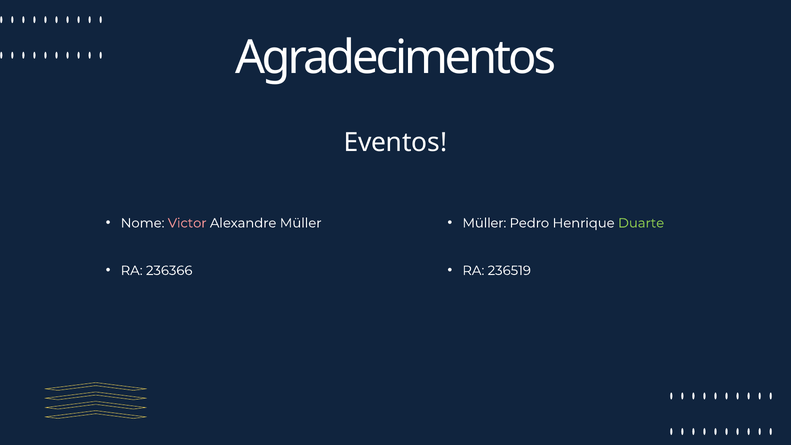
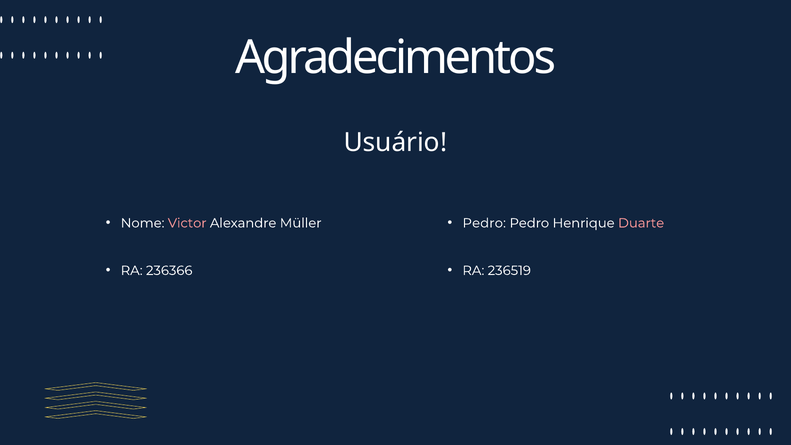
Eventos: Eventos -> Usuário (392, 143)
Müller: Müller -> Pedro (484, 223)
Duarte colour: light green -> pink (641, 223)
